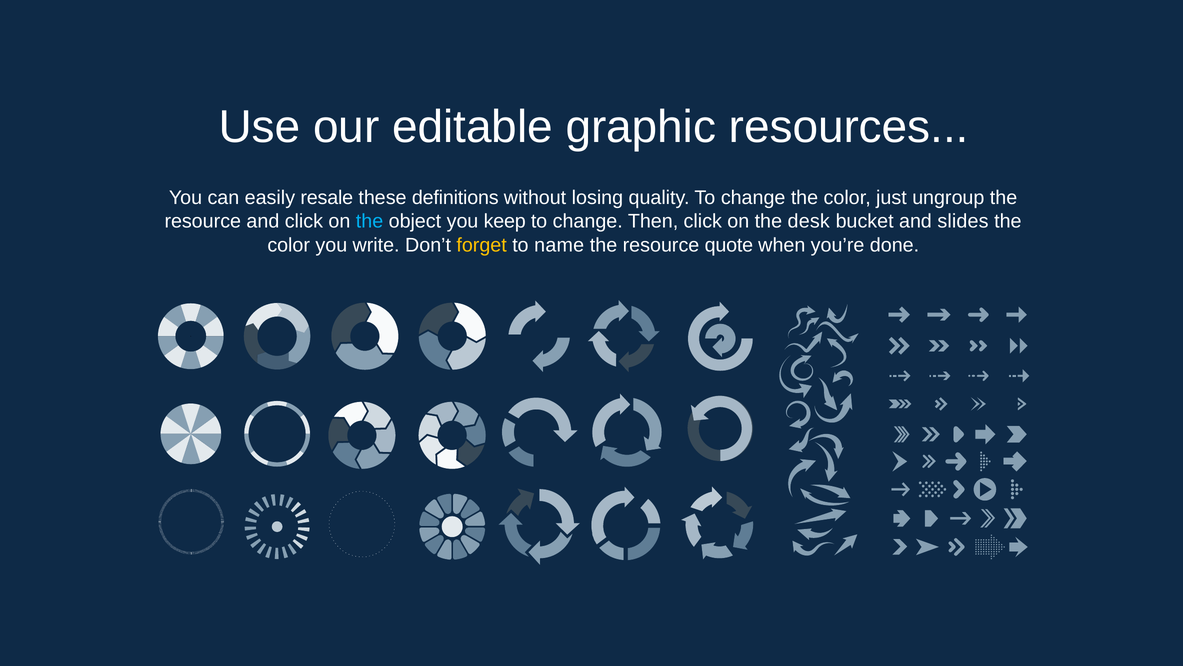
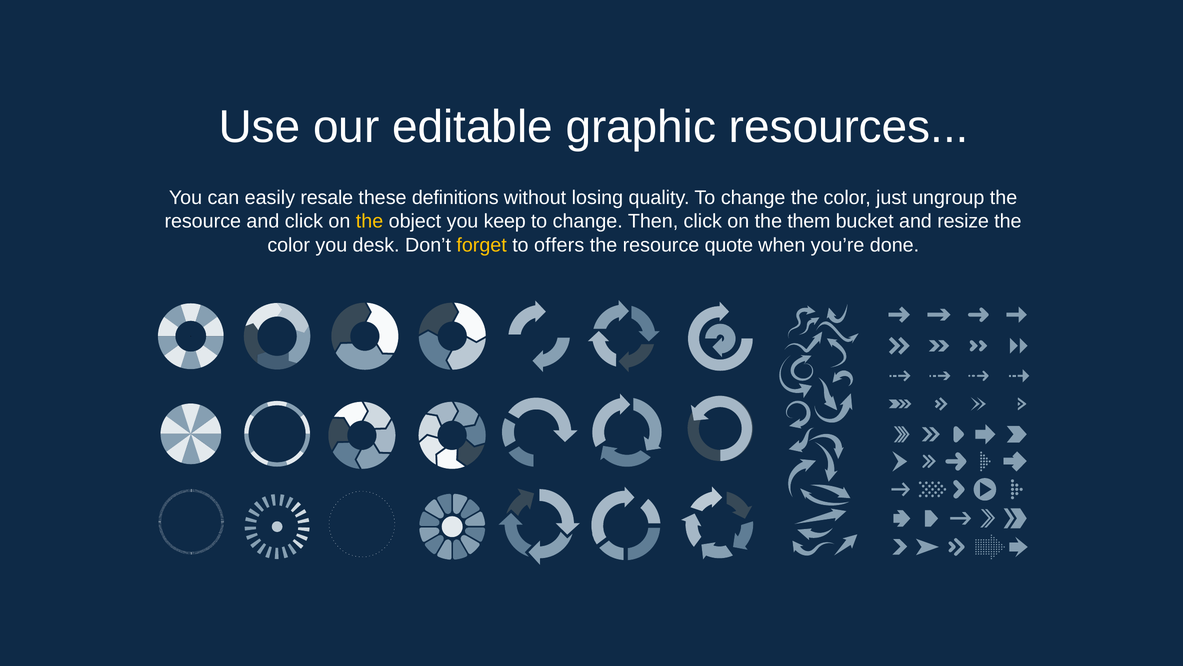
the colour: light blue -> yellow (370, 221)
desk: desk -> them (809, 221)
slides: slides -> resize (963, 221)
write: write -> desk (376, 245)
name: name -> offers (559, 245)
